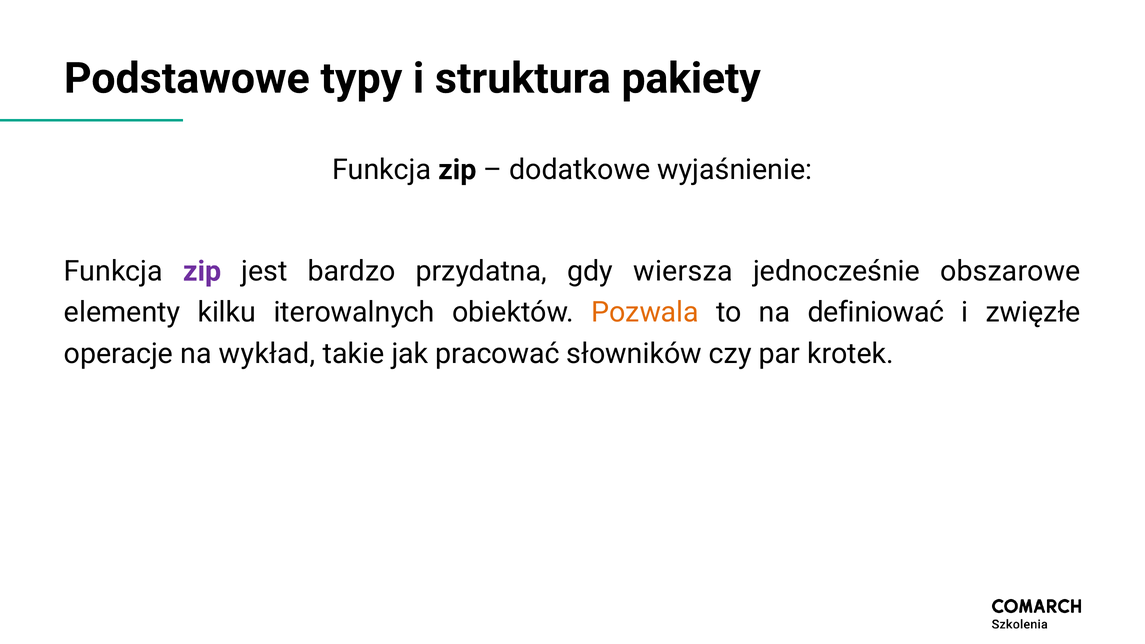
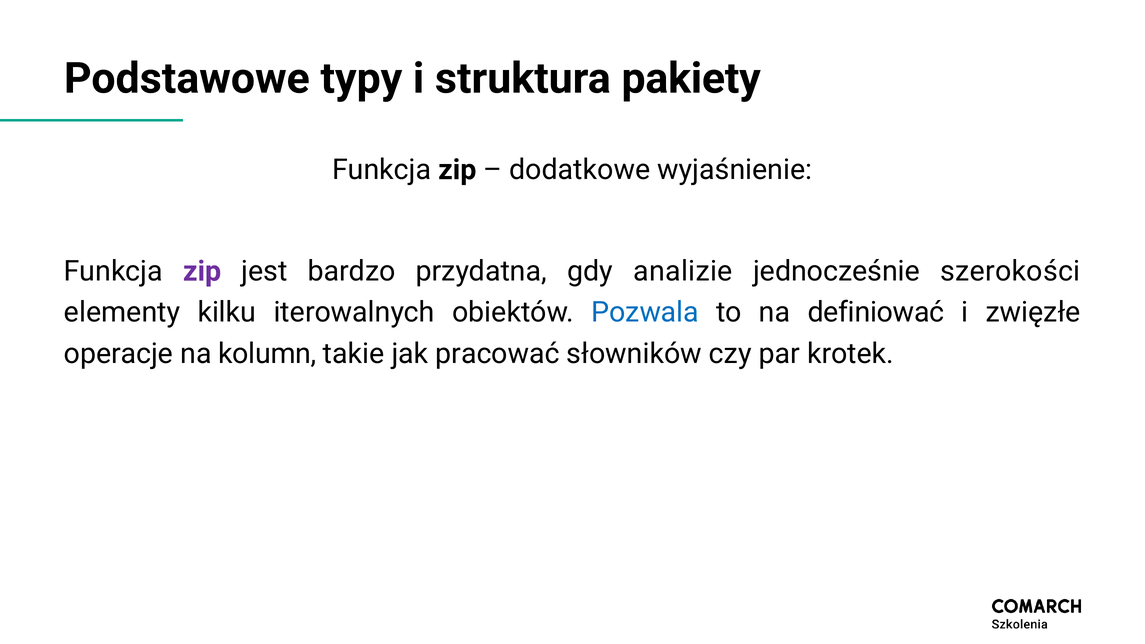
wiersza: wiersza -> analizie (683, 271)
obszarowe: obszarowe -> szerokości (1010, 271)
Pozwala colour: orange -> blue (645, 312)
wykład: wykład -> kolumn (267, 354)
